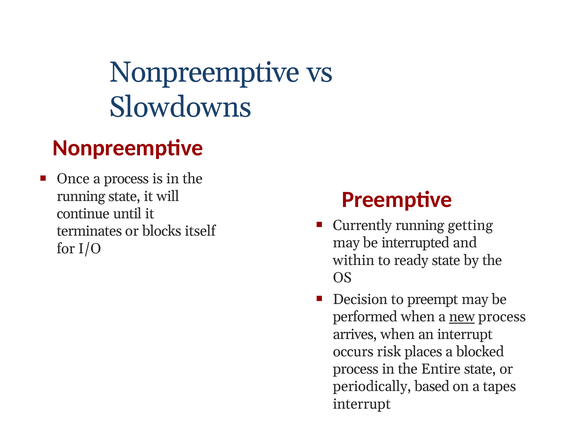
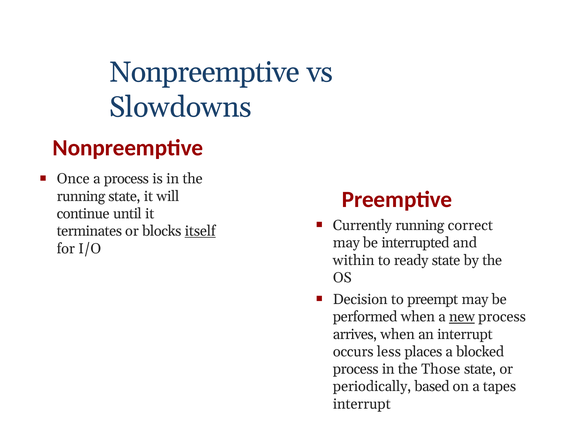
getting: getting -> correct (470, 225)
itself underline: none -> present (200, 231)
risk: risk -> less (389, 351)
Entire: Entire -> Those (441, 369)
